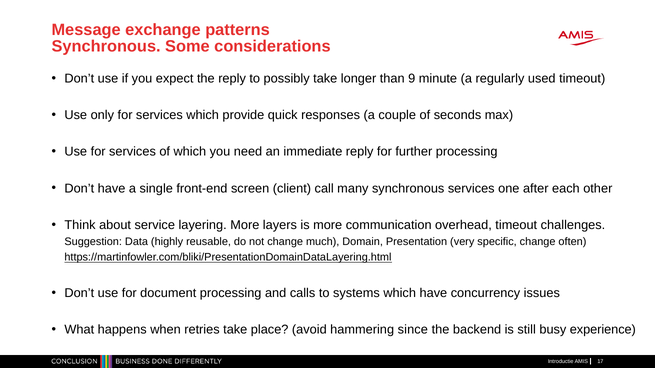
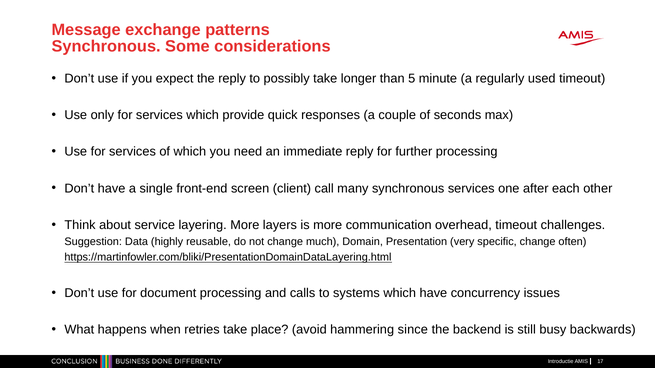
9: 9 -> 5 (412, 79)
experience: experience -> backwards (603, 330)
